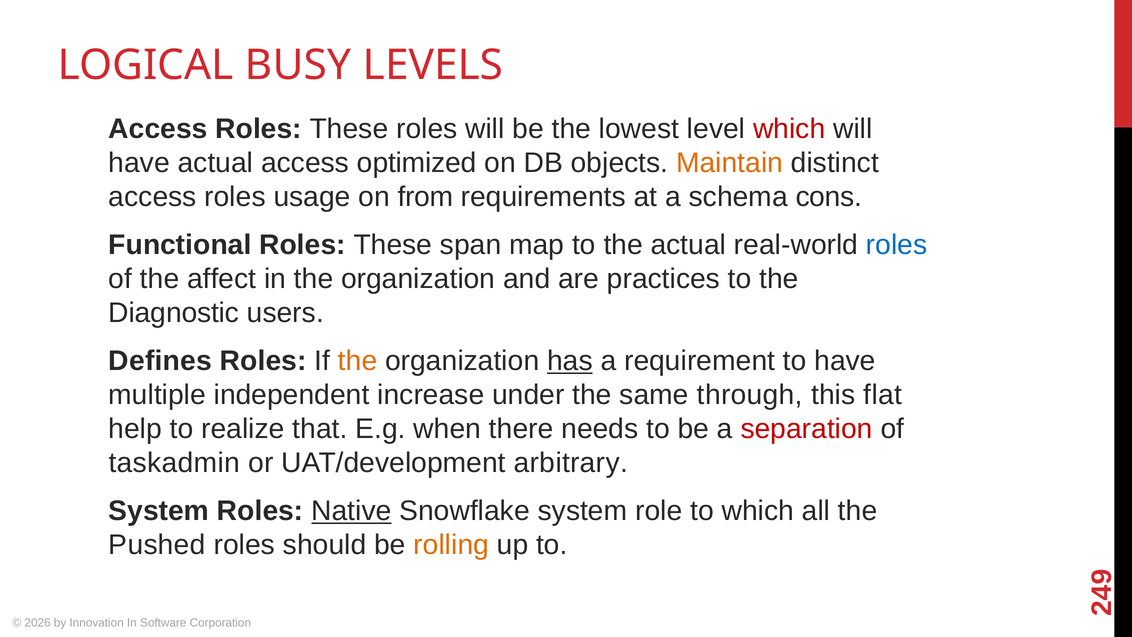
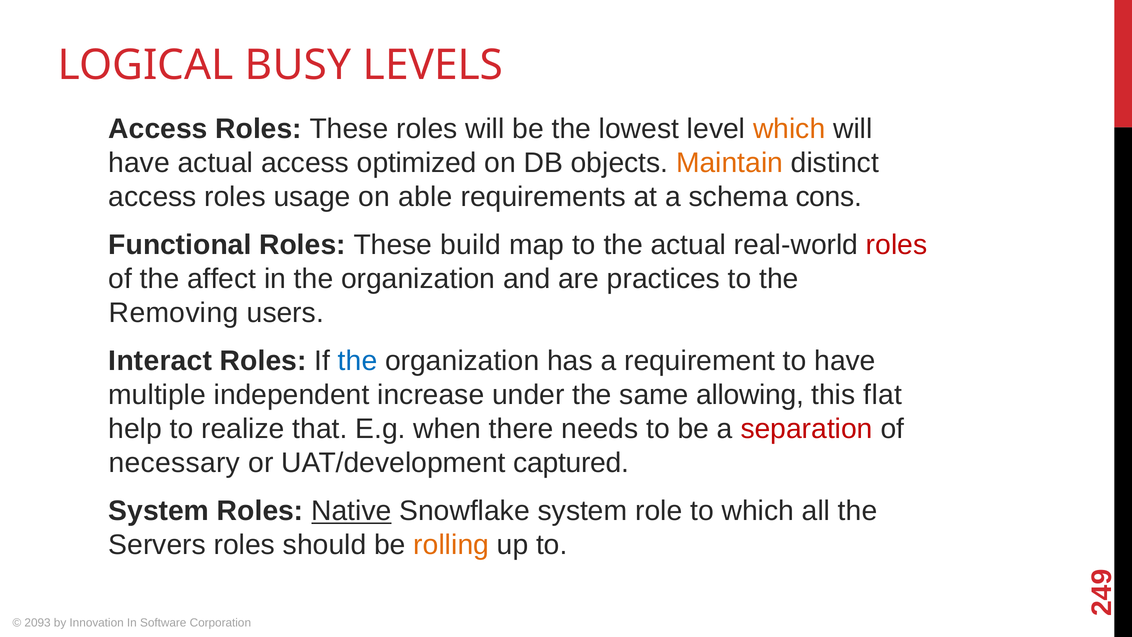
which colour: red -> orange (789, 129)
from: from -> able (425, 197)
span: span -> build (471, 245)
roles colour: blue -> red (897, 245)
Diagnostic: Diagnostic -> Removing (174, 313)
Defines: Defines -> Interact (160, 361)
the colour: orange -> blue (358, 361)
has underline: present -> none (570, 361)
through: through -> allowing (750, 395)
taskadmin: taskadmin -> necessary (174, 463)
arbitrary: arbitrary -> captured (571, 463)
Pushed: Pushed -> Servers (157, 545)
2026: 2026 -> 2093 (38, 623)
